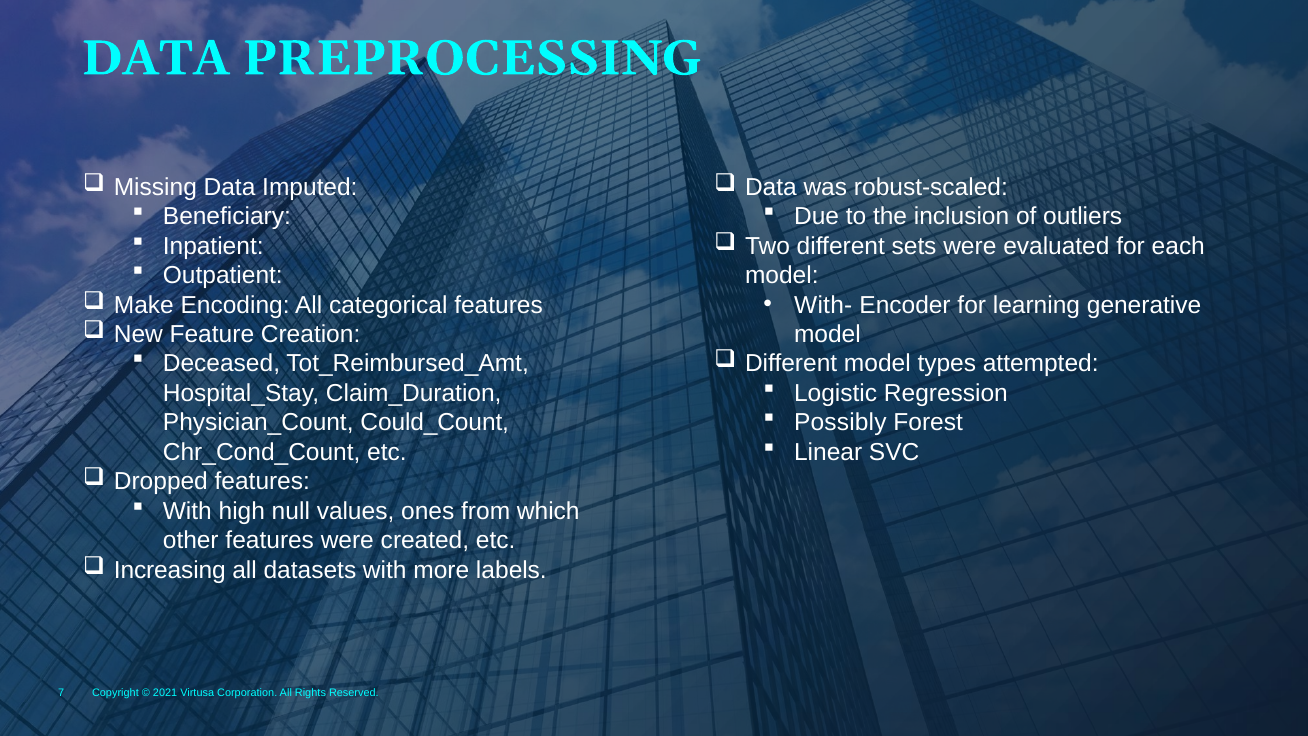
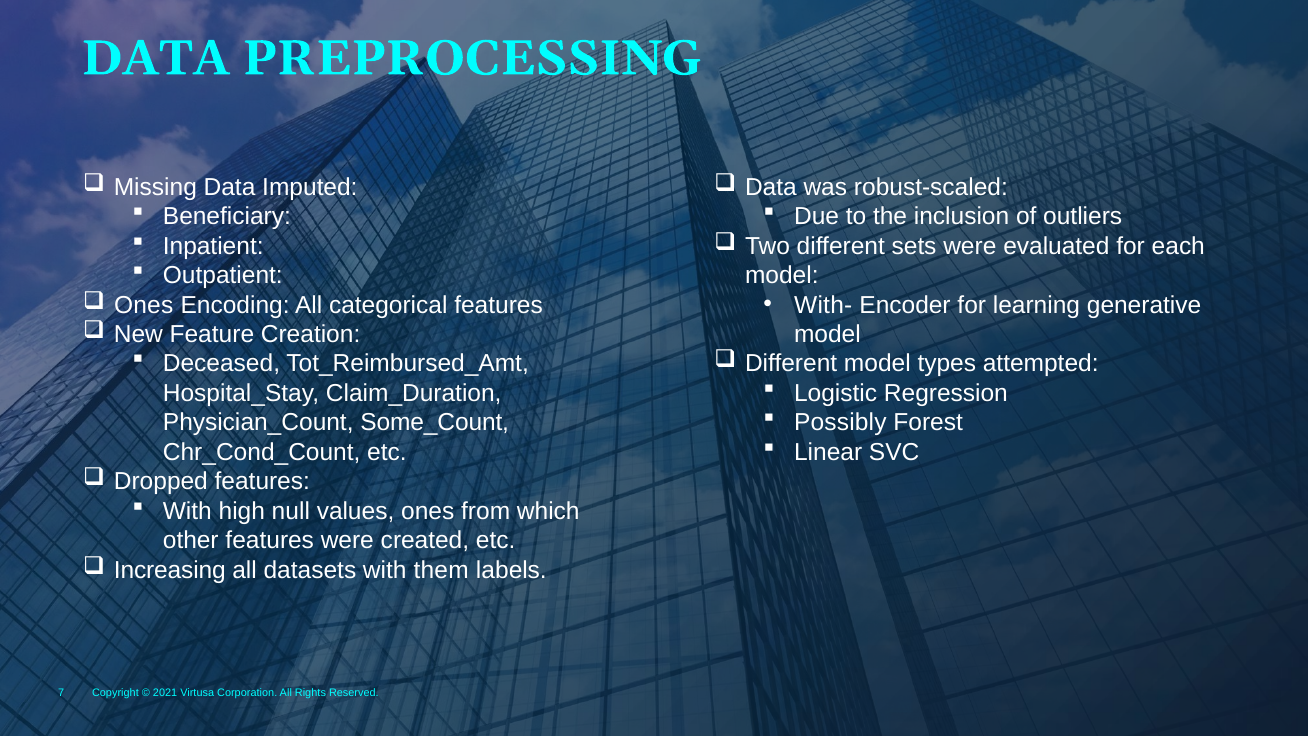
Make: Make -> Ones (144, 305)
Could_Count: Could_Count -> Some_Count (435, 423)
more: more -> them (441, 570)
